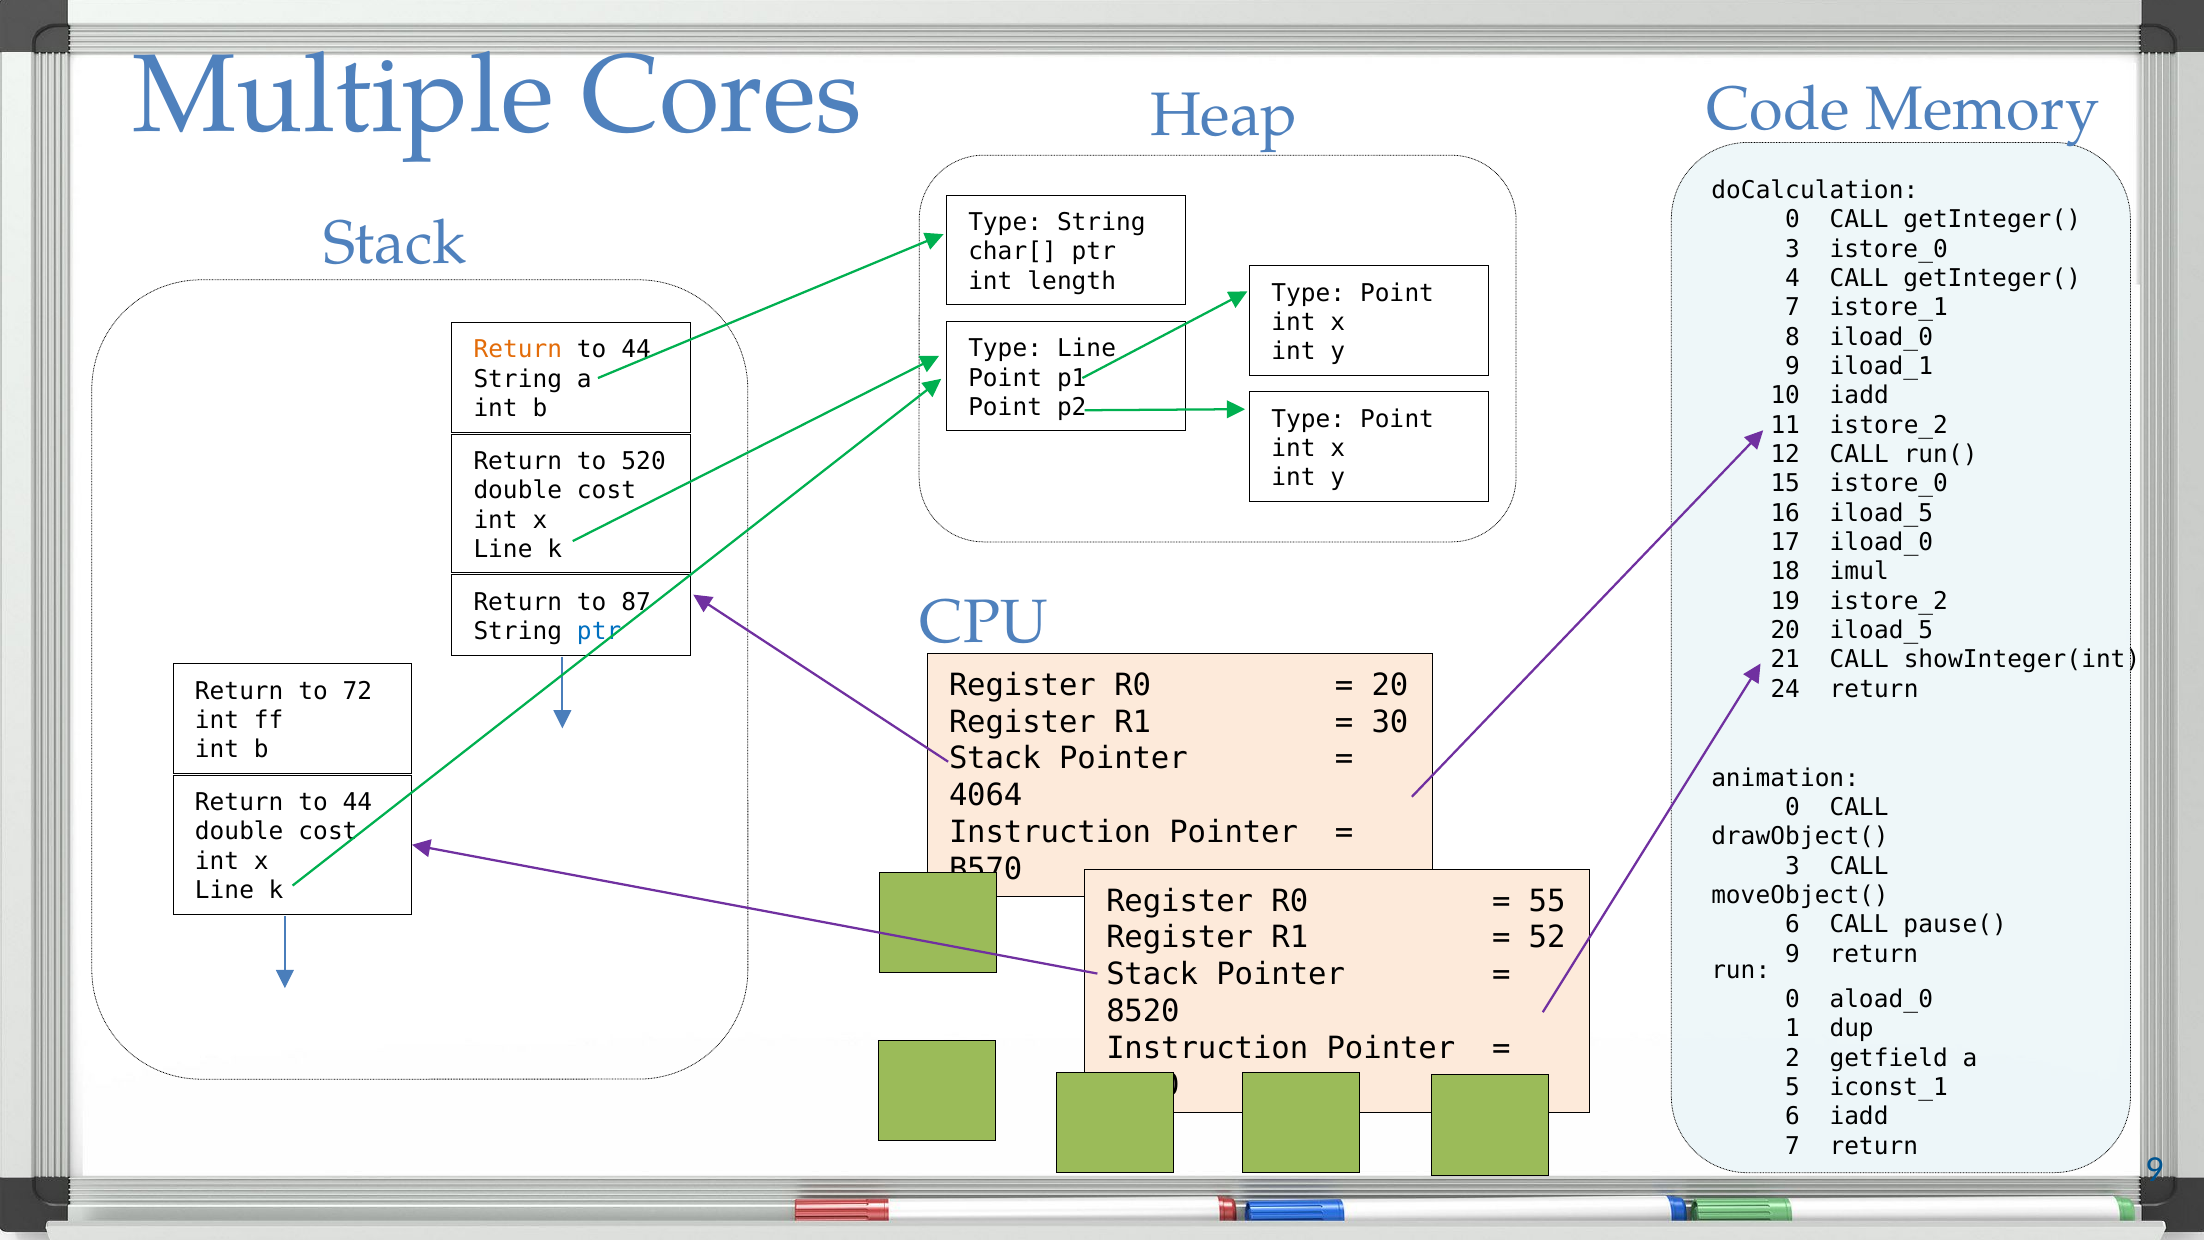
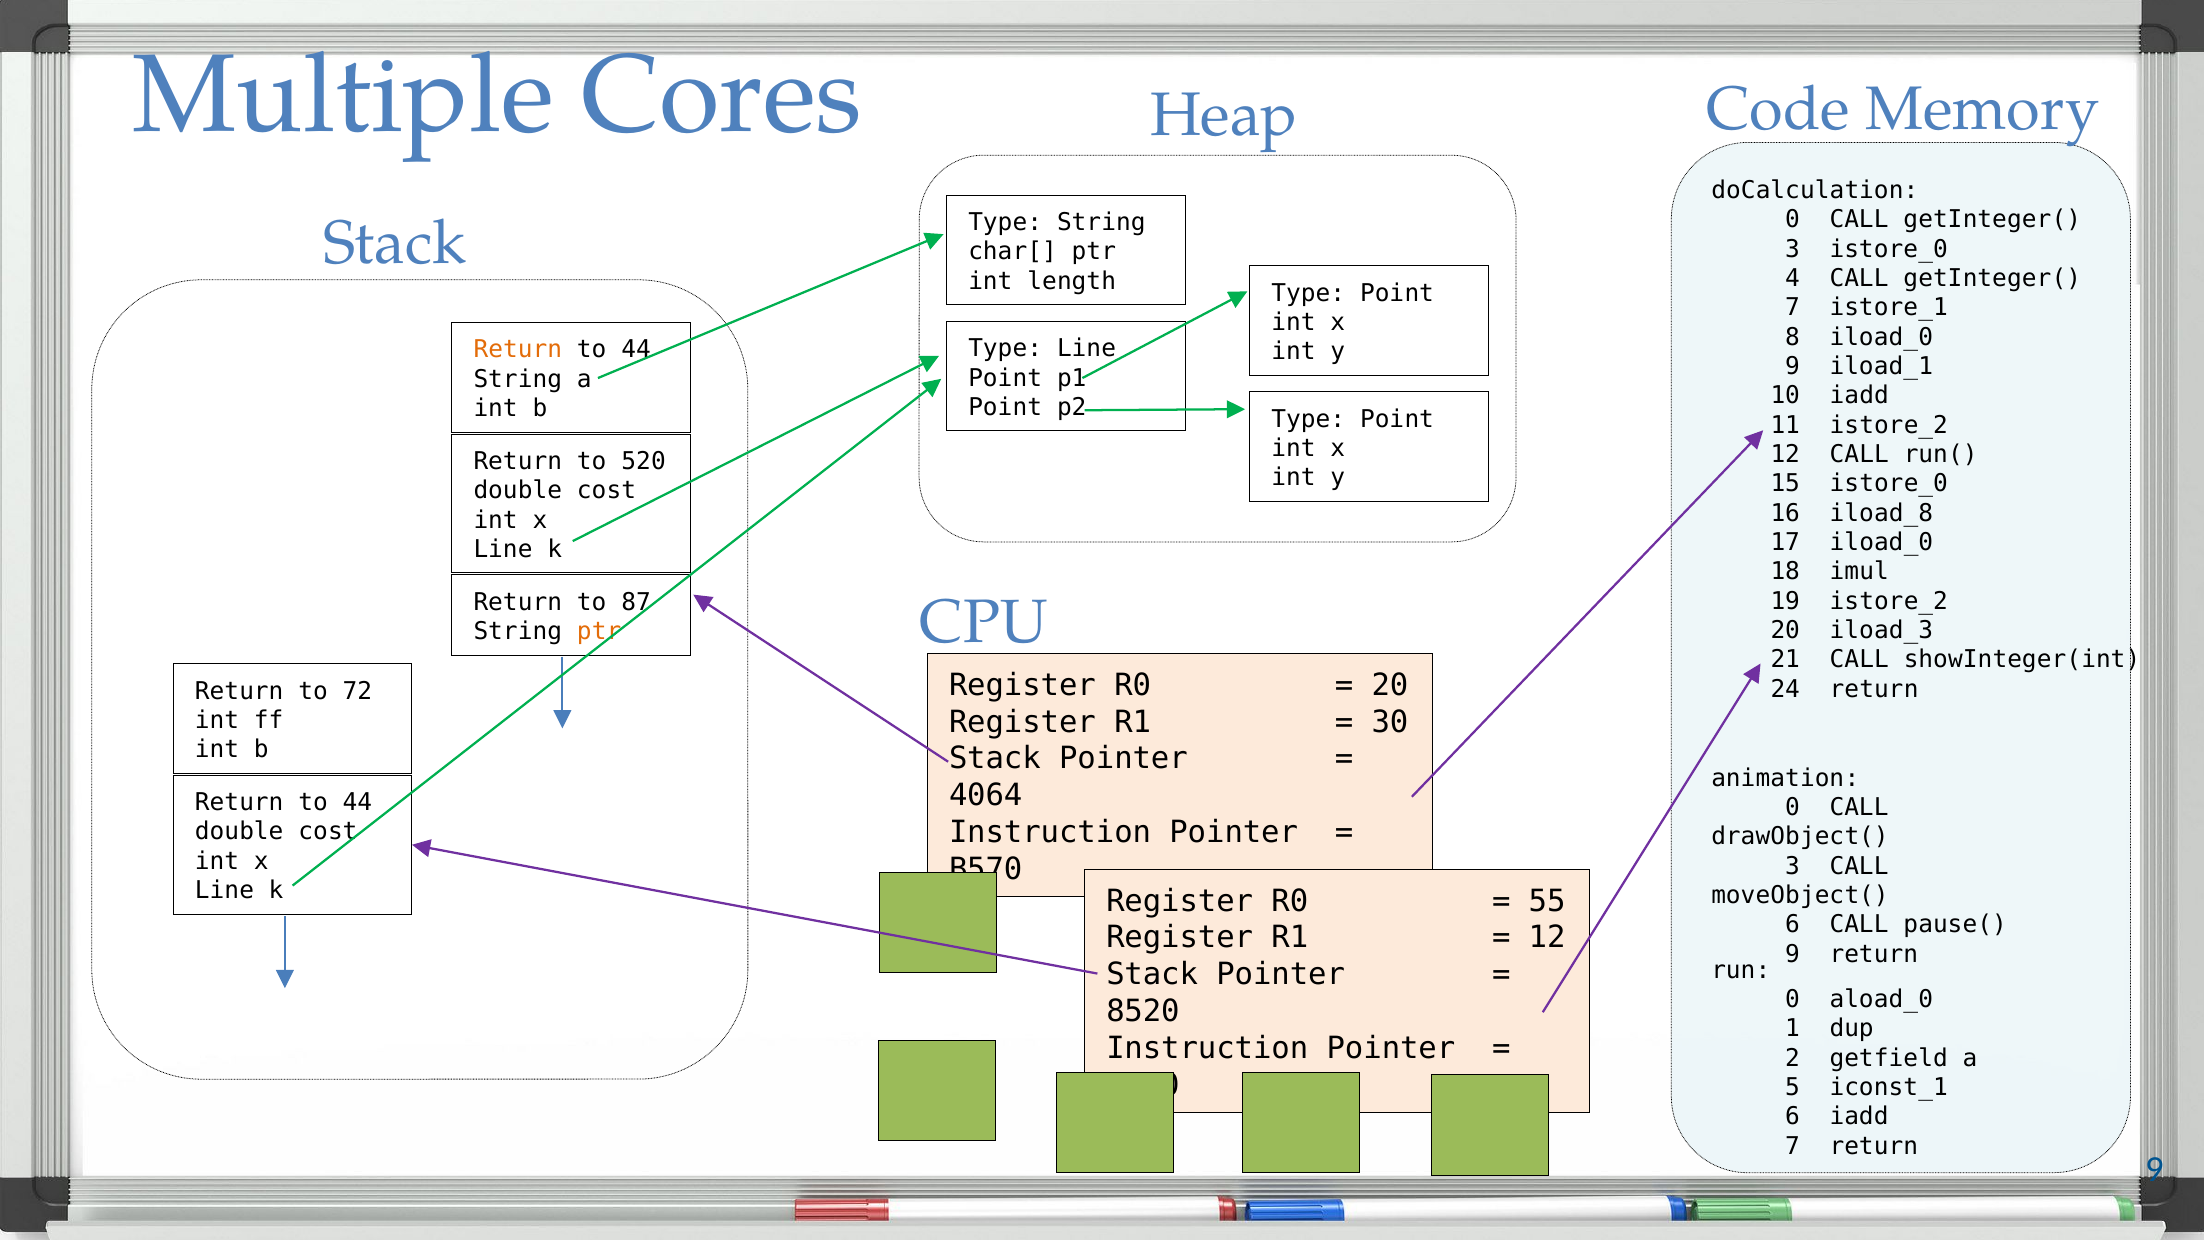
16 iload_5: iload_5 -> iload_8 (1881, 513)
20 iload_5: iload_5 -> iload_3 (1881, 630)
ptr colour: blue -> orange (599, 631)
52: 52 -> 12 (1547, 938)
